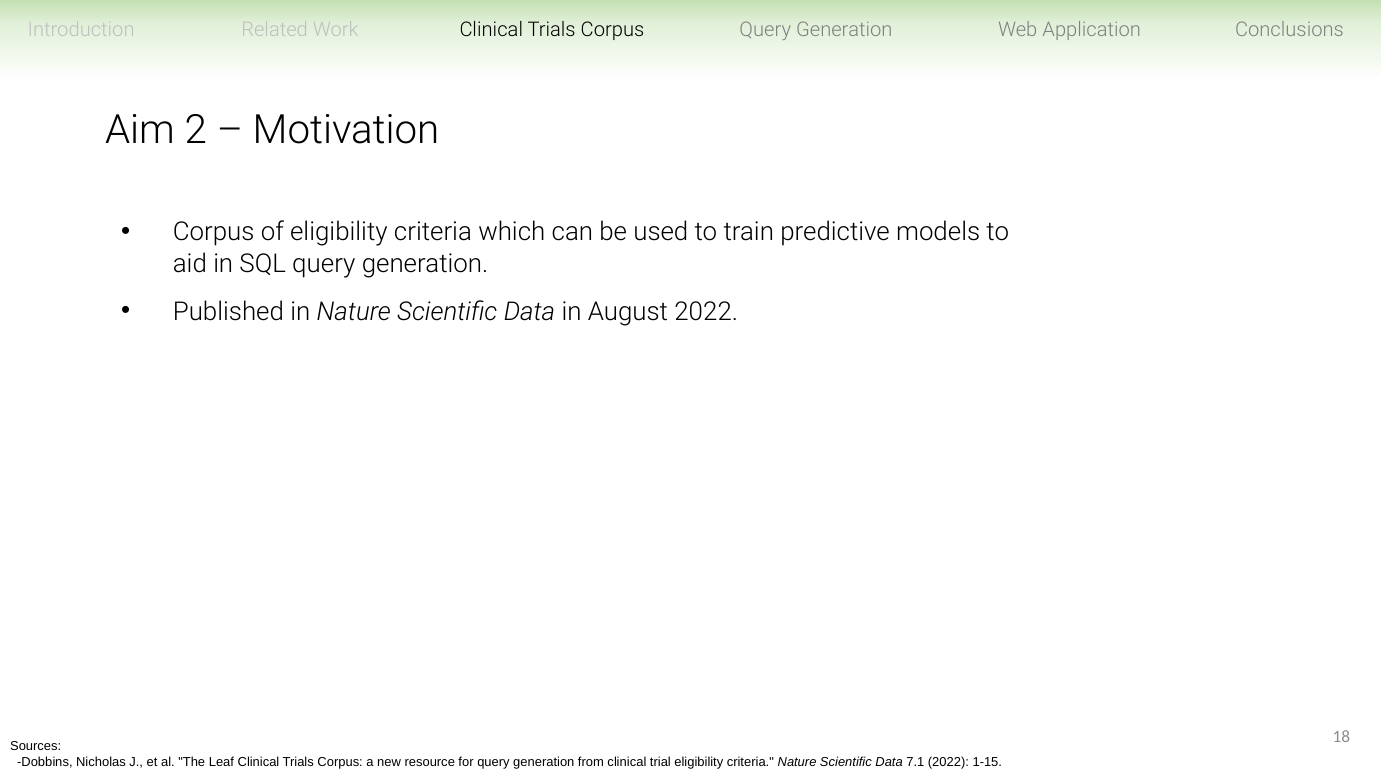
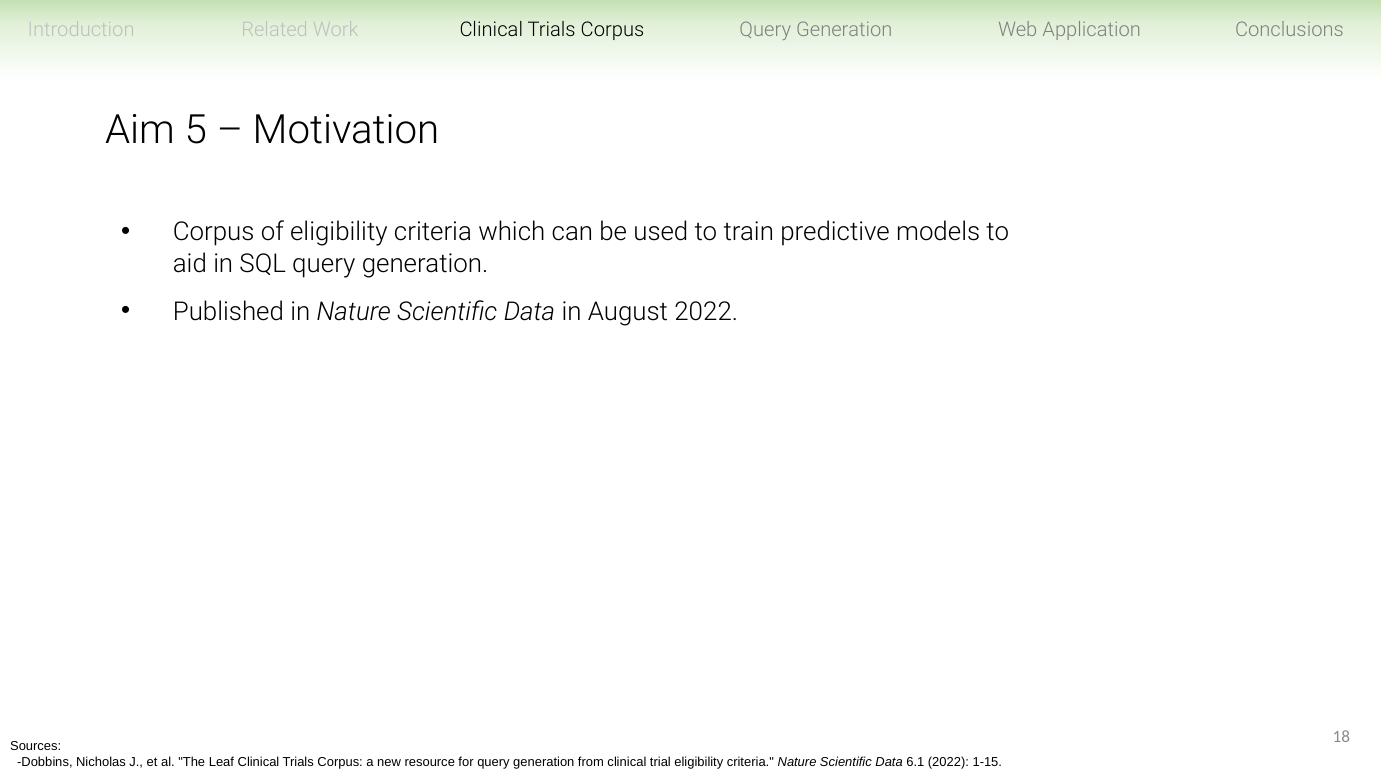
2: 2 -> 5 (196, 130)
7.1: 7.1 -> 6.1 (915, 762)
